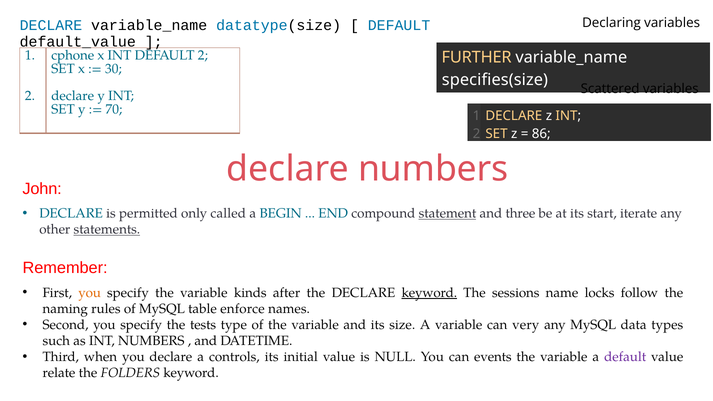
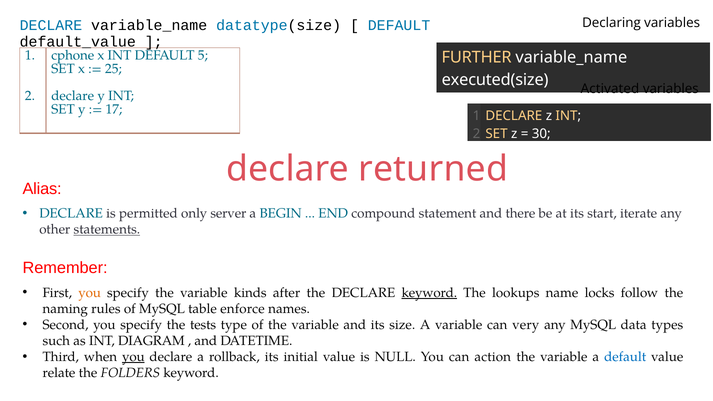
DEFAULT 2: 2 -> 5 (203, 56)
30: 30 -> 25 (113, 69)
specifies(size: specifies(size -> executed(size (495, 80)
Scattered: Scattered -> Activated (610, 89)
70: 70 -> 17 (114, 109)
86: 86 -> 30 (541, 134)
declare numbers: numbers -> returned (433, 169)
John: John -> Alias (42, 189)
called: called -> server (228, 214)
statement underline: present -> none (447, 214)
three: three -> there (520, 214)
sessions: sessions -> lookups (516, 293)
INT NUMBERS: NUMBERS -> DIAGRAM (151, 341)
you underline: none -> present (133, 357)
controls: controls -> rollback (234, 357)
events: events -> action (493, 357)
default colour: purple -> blue (625, 357)
